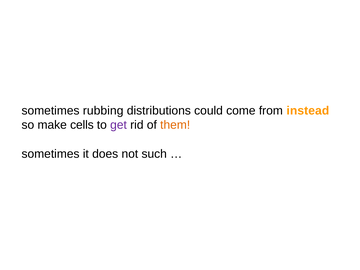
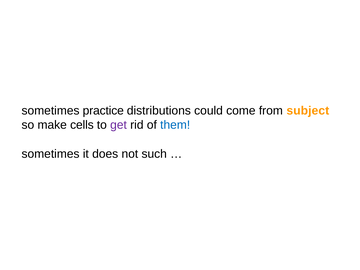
rubbing: rubbing -> practice (103, 111)
instead: instead -> subject (308, 111)
them colour: orange -> blue (175, 125)
